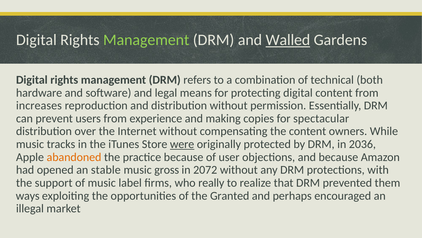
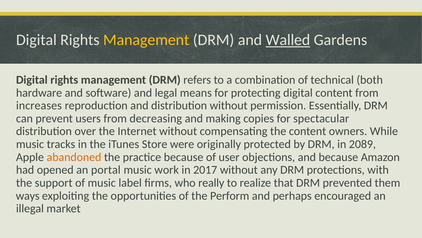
Management colour: light green -> yellow (146, 40)
experience: experience -> decreasing (156, 118)
were underline: present -> none (182, 144)
2036: 2036 -> 2089 (362, 144)
stable: stable -> portal (106, 170)
gross: gross -> work (167, 170)
2072: 2072 -> 2017 (205, 170)
Granted: Granted -> Perform (230, 195)
